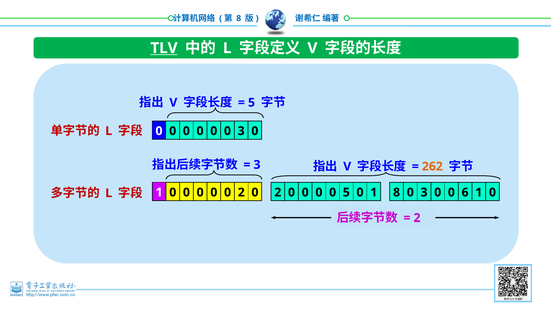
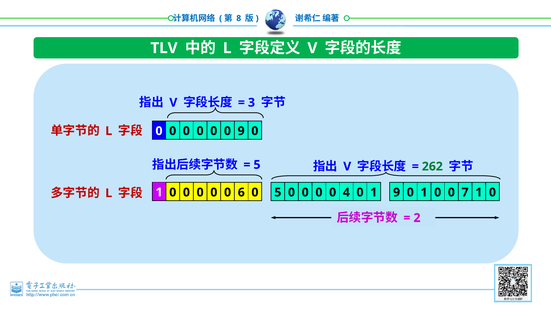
TLV underline: present -> none (164, 48)
5: 5 -> 3 (252, 103)
0 0 3: 3 -> 9 (241, 131)
3: 3 -> 5 (257, 165)
262 colour: orange -> green (432, 166)
0 0 2: 2 -> 6 (241, 192)
2: 2 -> 5 (278, 192)
0 5: 5 -> 4 (346, 192)
1 8: 8 -> 9 (397, 192)
3: 3 -> 1 (424, 192)
6: 6 -> 7 (465, 192)
